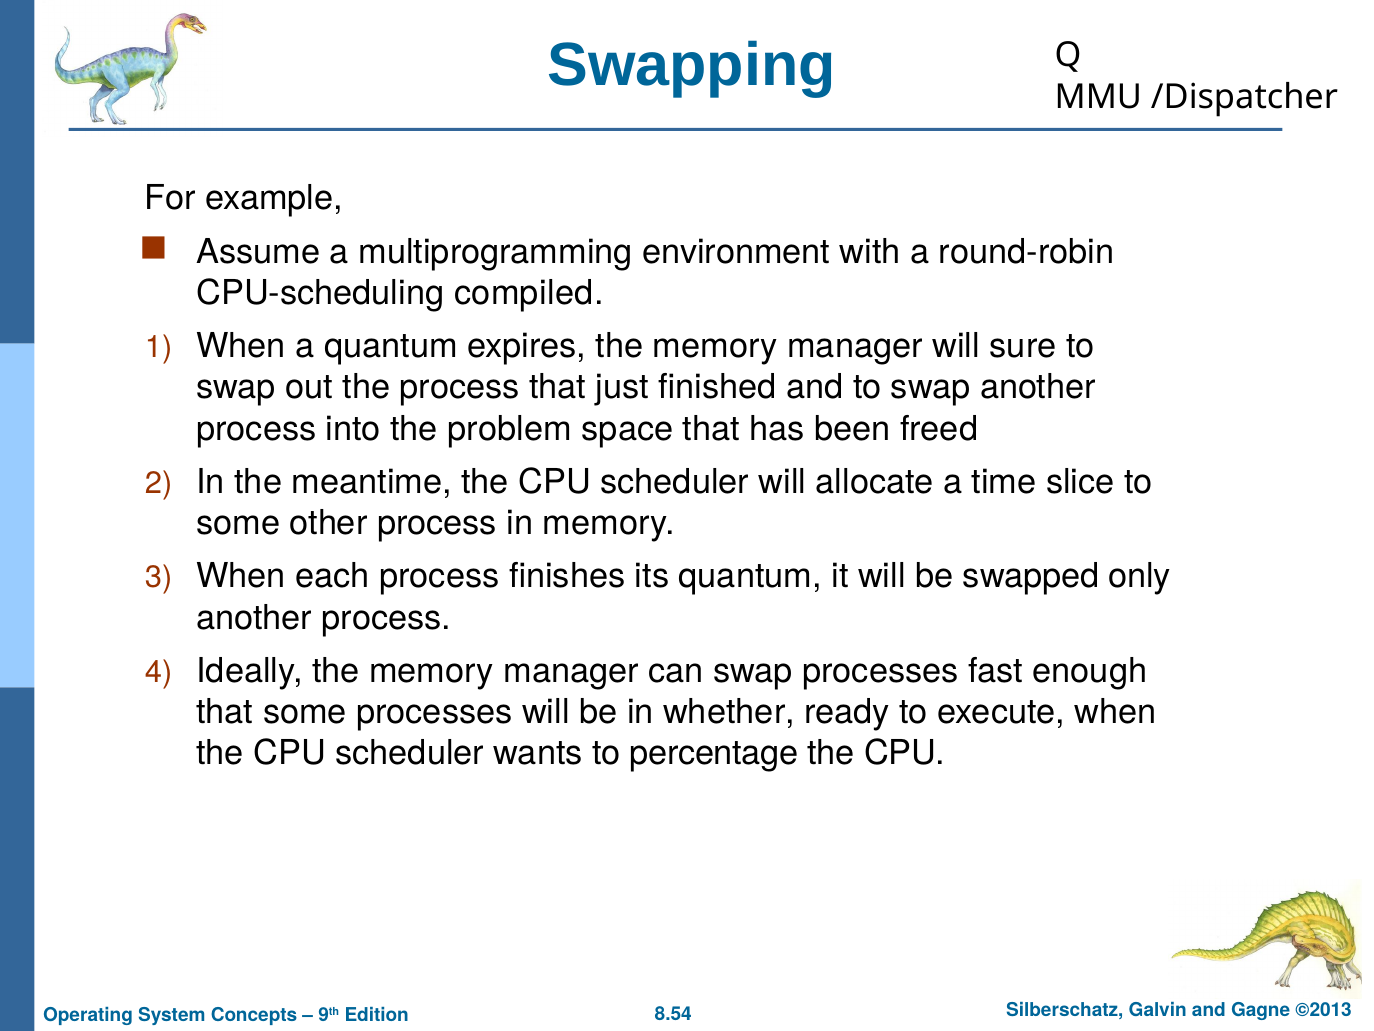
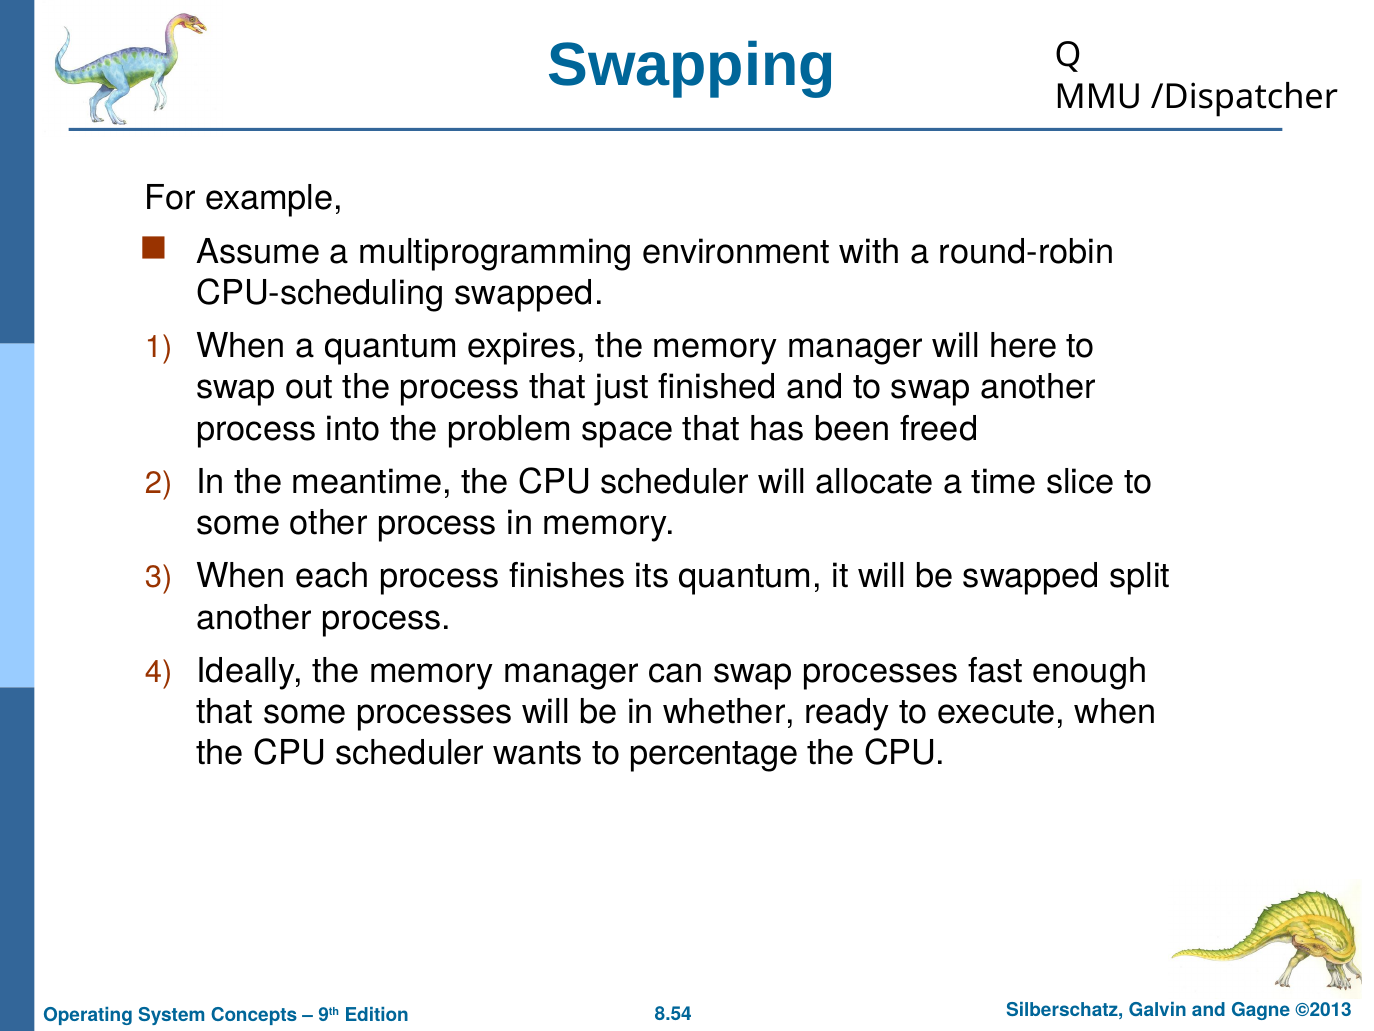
CPU-scheduling compiled: compiled -> swapped (529, 293)
sure: sure -> here (1023, 346)
only: only -> split (1140, 576)
